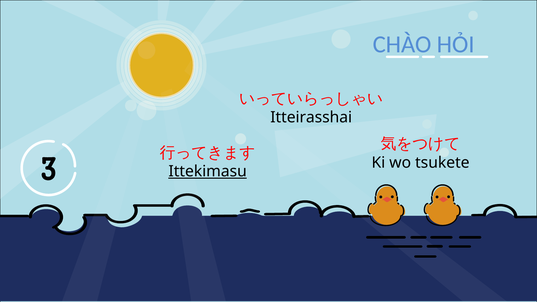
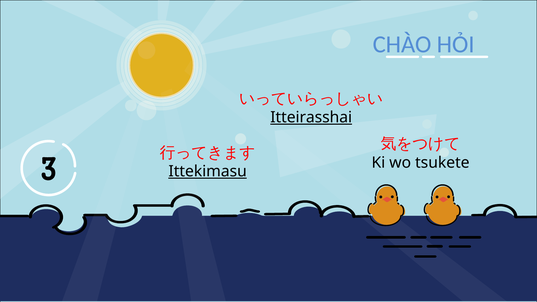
Itteirasshai underline: none -> present (311, 117)
